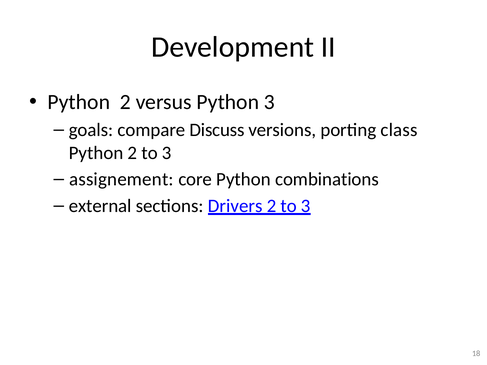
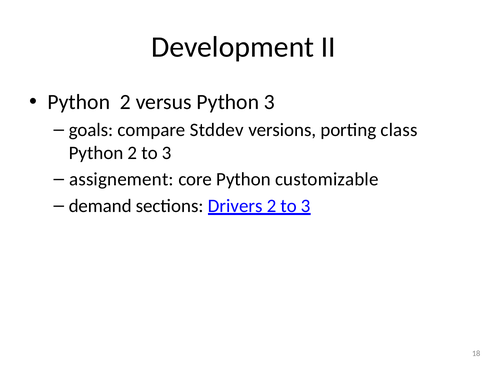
Discuss: Discuss -> Stddev (217, 130)
combinations: combinations -> customizable (327, 179)
external: external -> demand (100, 206)
